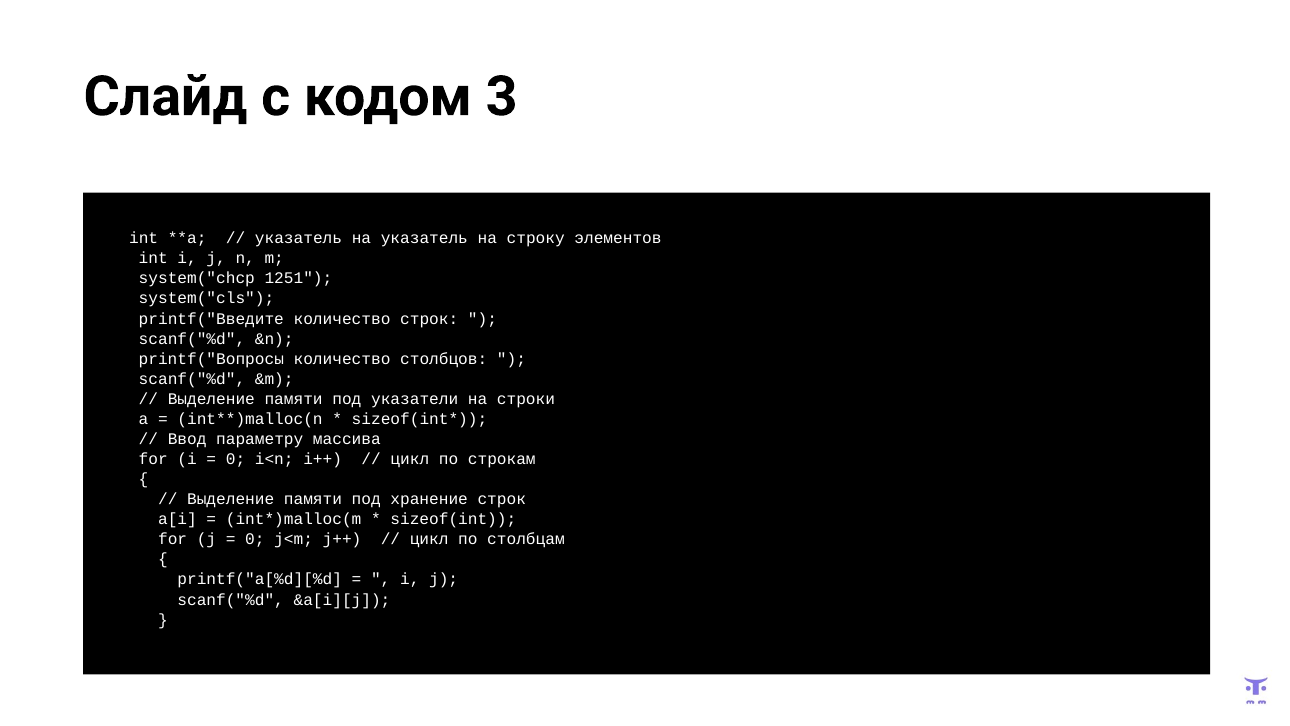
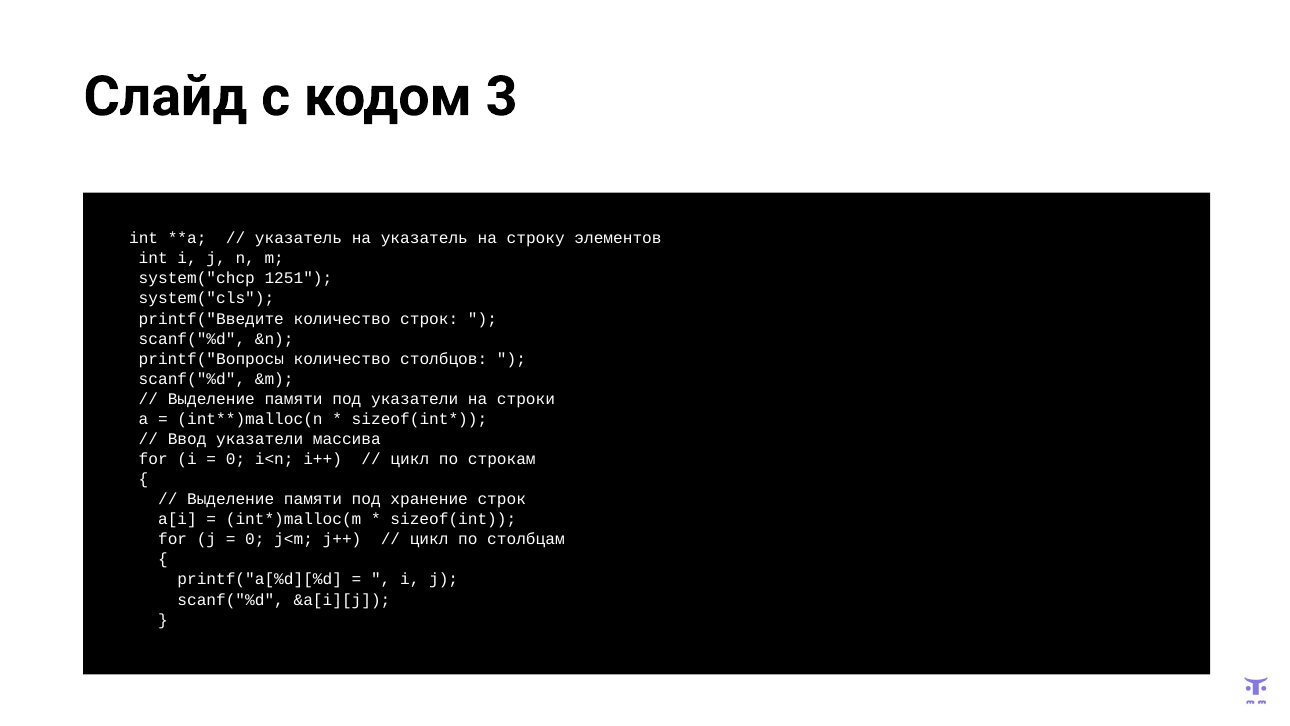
Ввод параметру: параметру -> указатели (260, 439)
